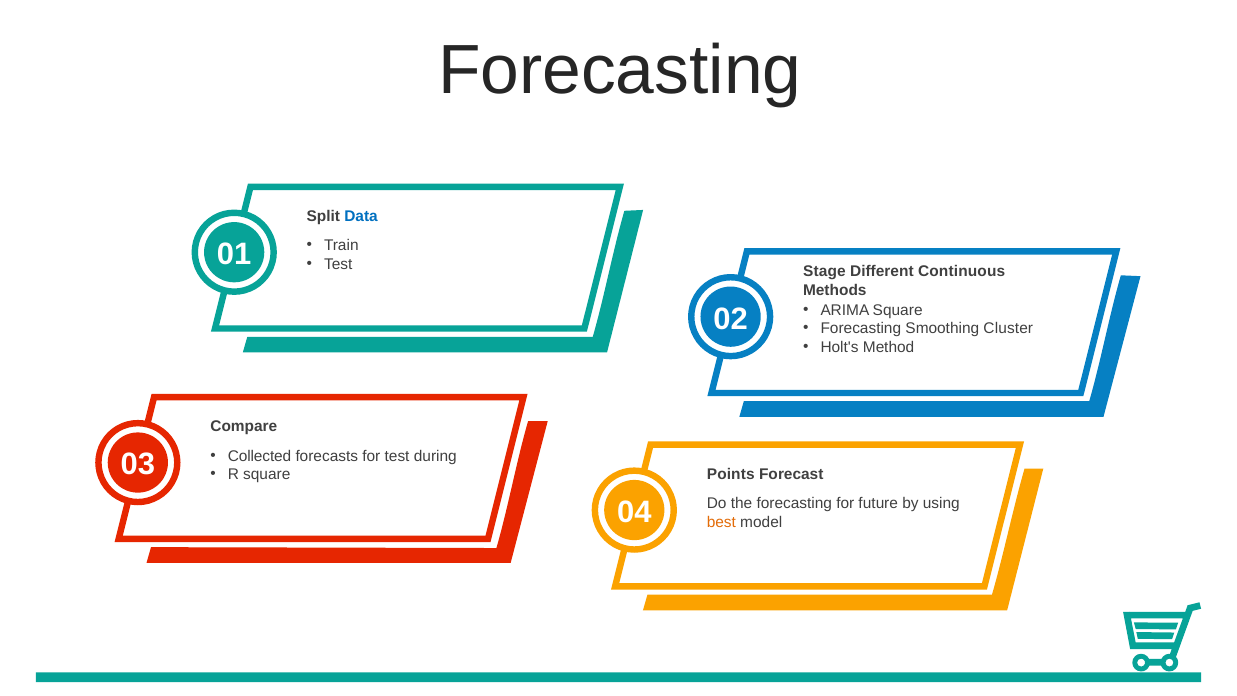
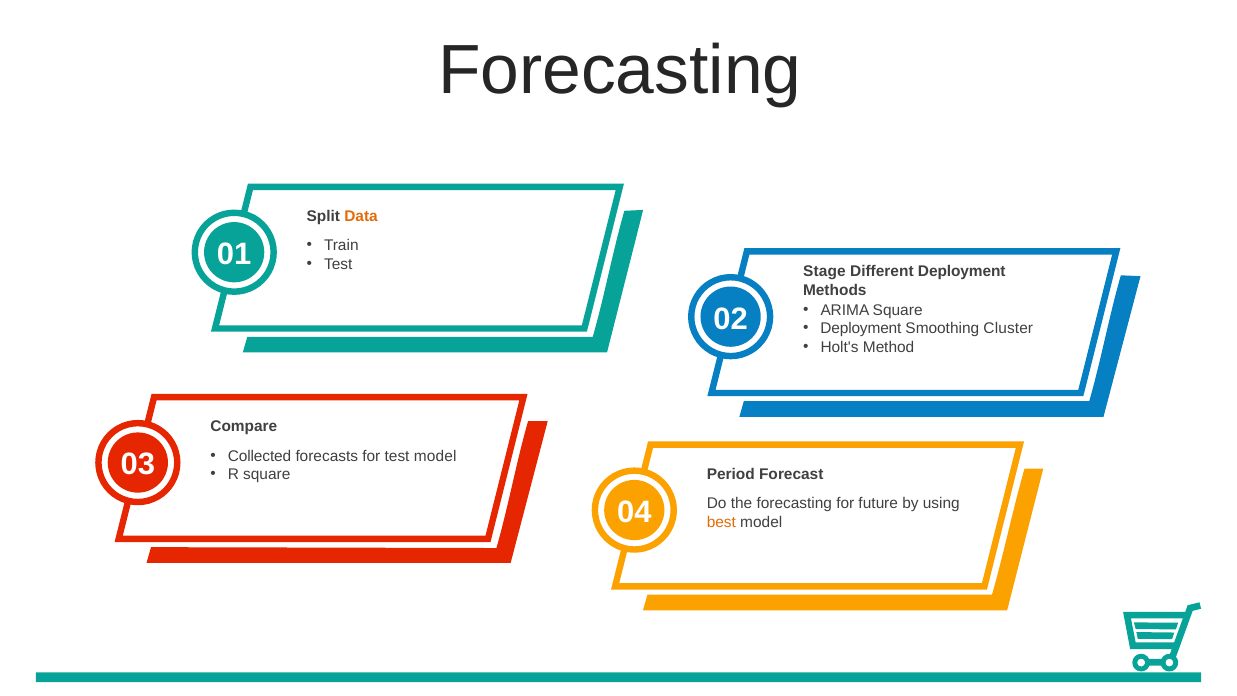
Data colour: blue -> orange (361, 216)
Different Continuous: Continuous -> Deployment (962, 272)
Forecasting: Forecasting -> Deployment (861, 329)
test during: during -> model (435, 456)
Points: Points -> Period (731, 474)
